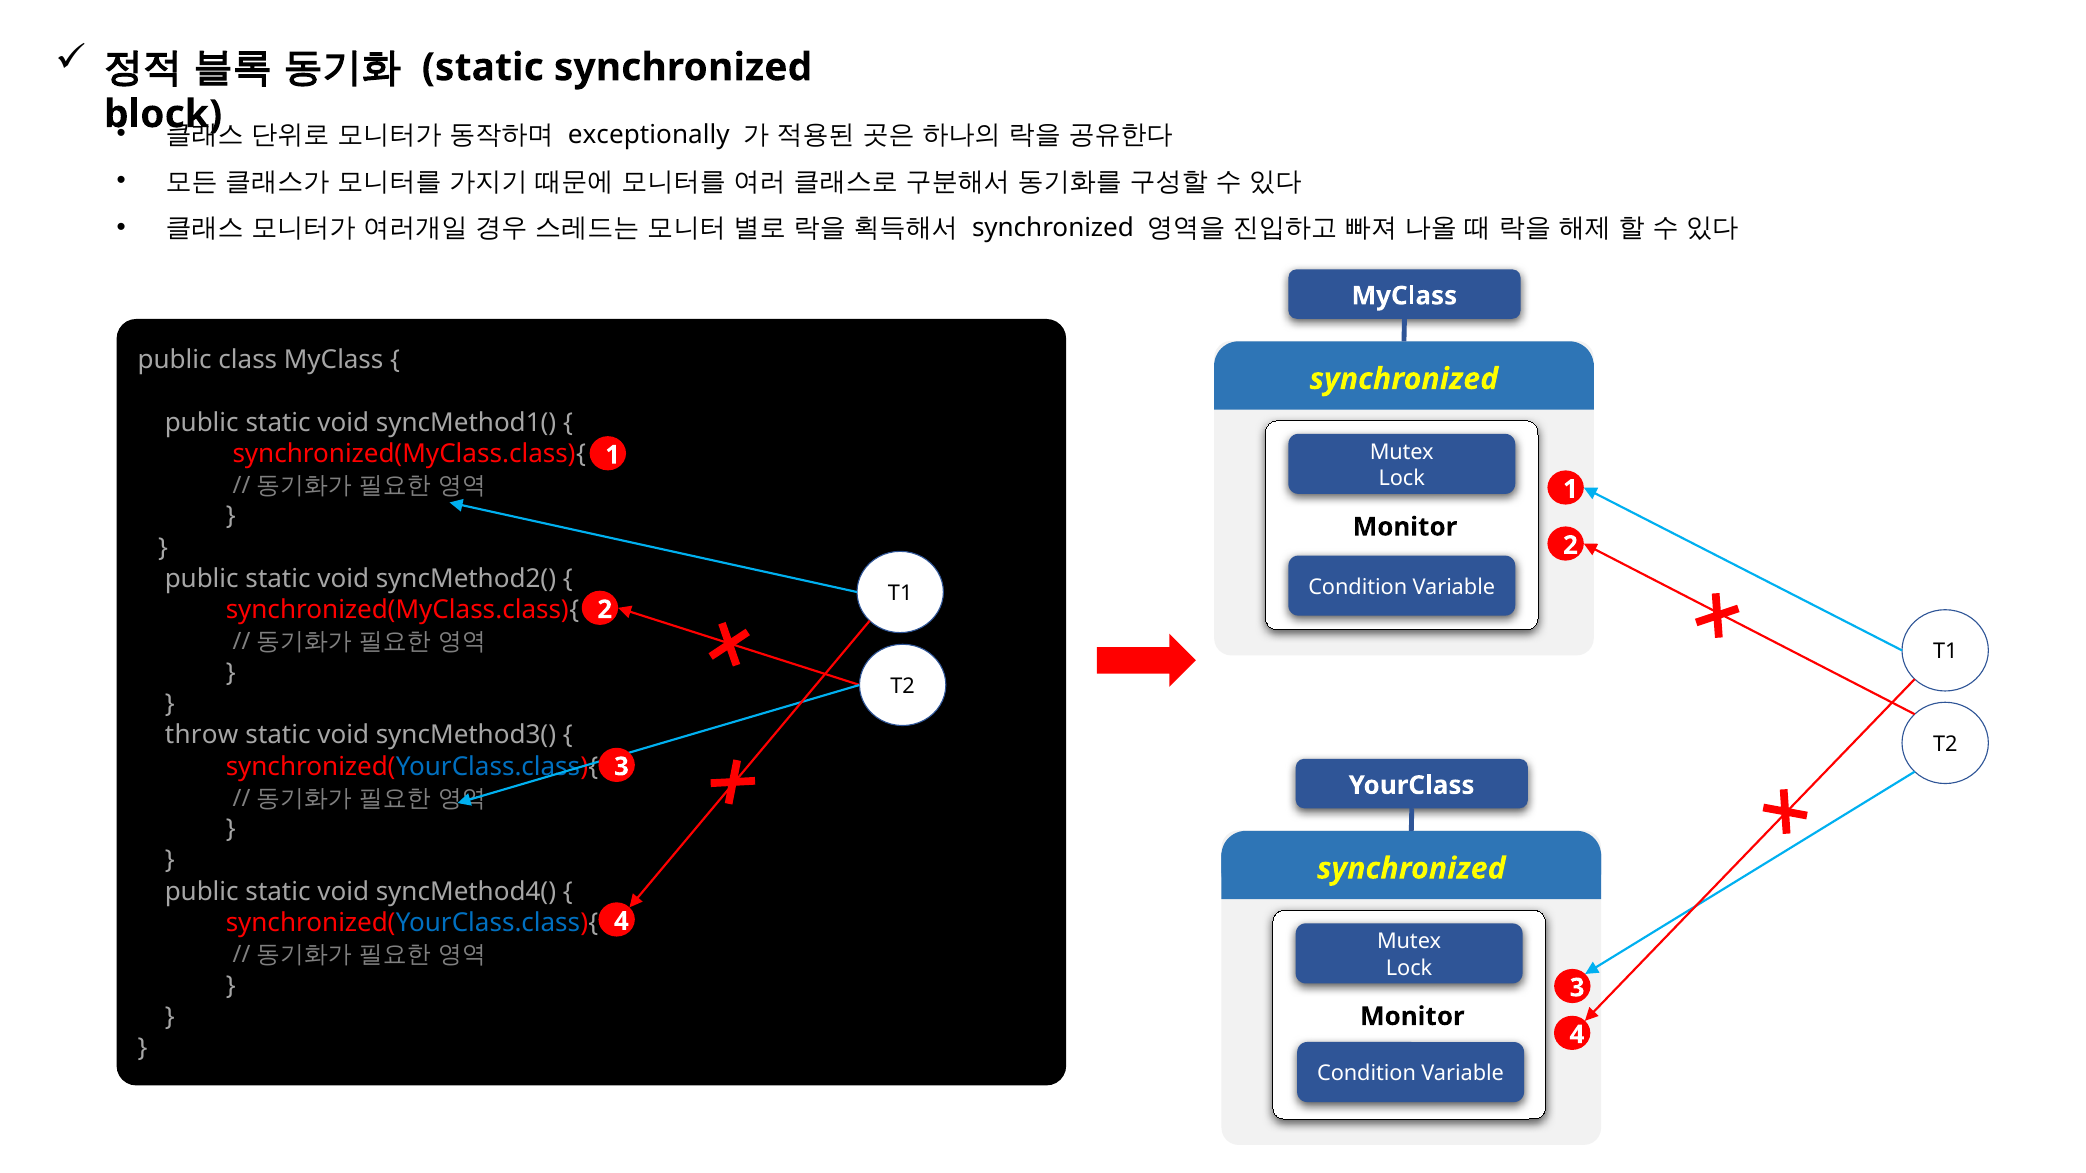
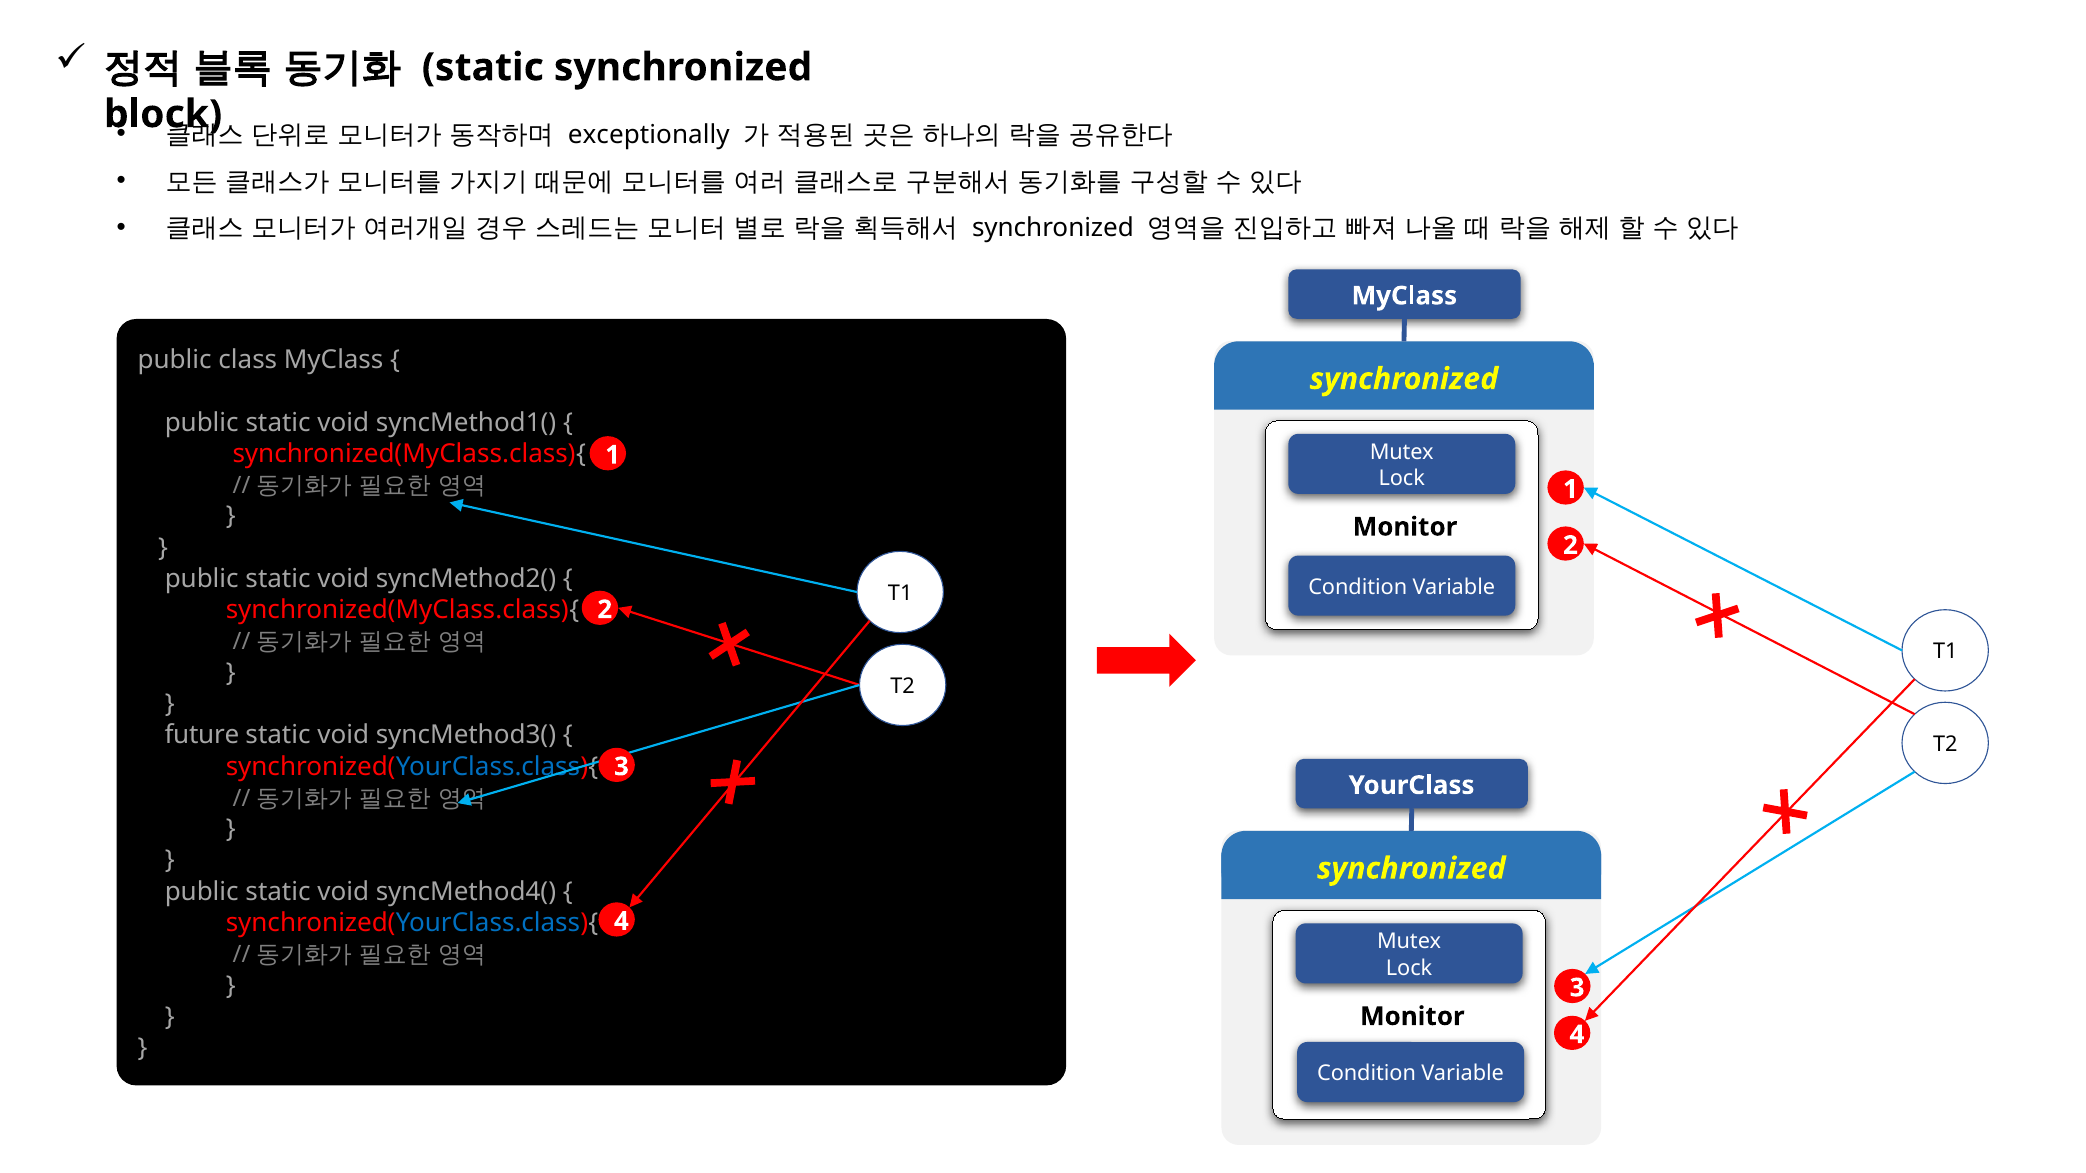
throw: throw -> future (202, 735)
